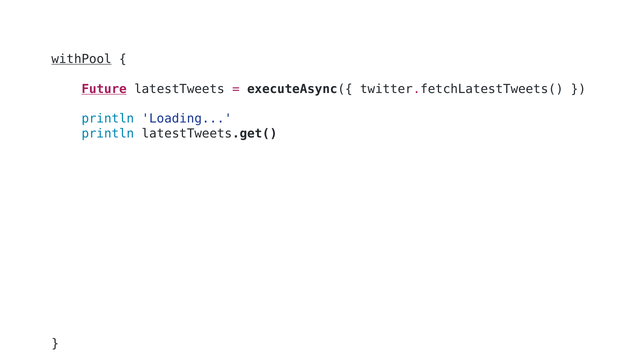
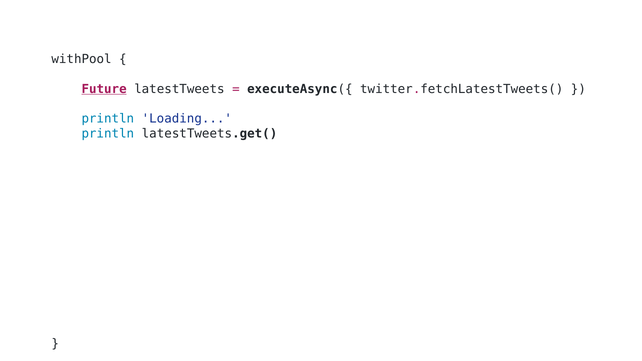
withPool underline: present -> none (82, 59)
